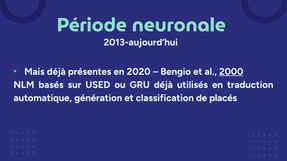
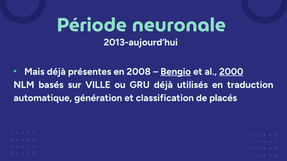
2020: 2020 -> 2008 (139, 72)
Bengio underline: none -> present (176, 72)
USED: USED -> VILLE (98, 85)
